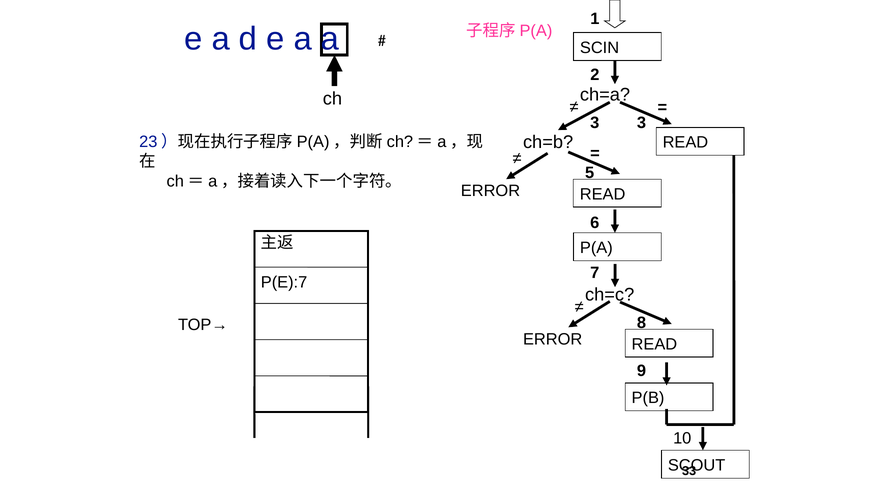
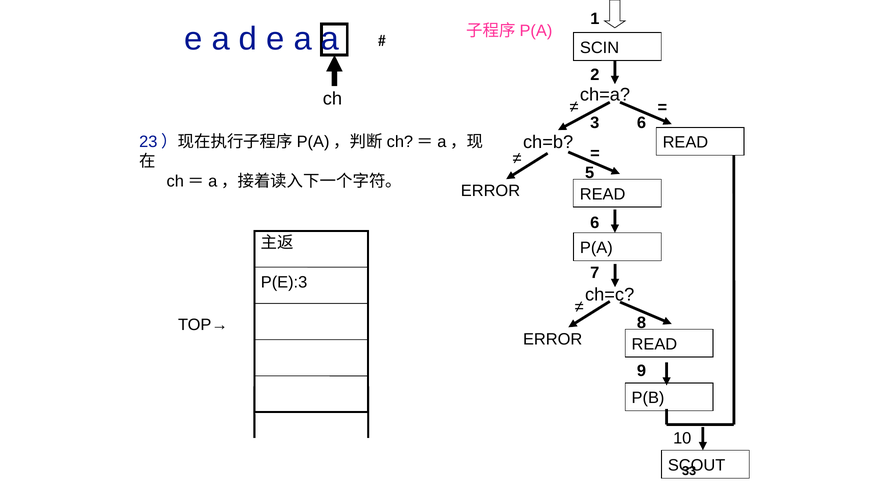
3 3: 3 -> 6 (641, 123)
P(E):7: P(E):7 -> P(E):3 (284, 282)
